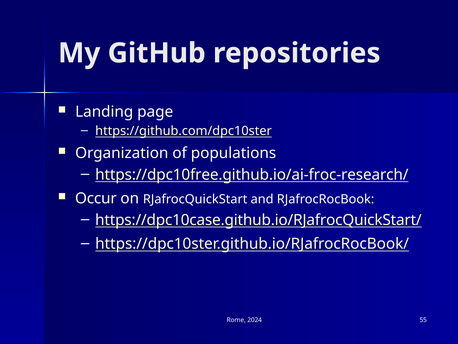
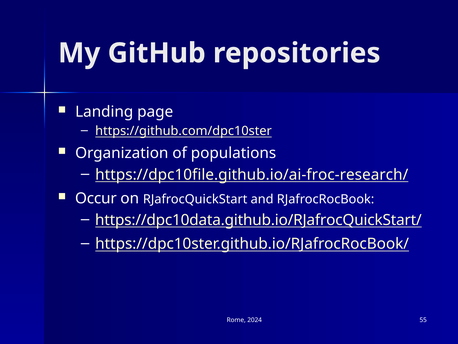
https://dpc10free.github.io/ai-froc-research/: https://dpc10free.github.io/ai-froc-research/ -> https://dpc10file.github.io/ai-froc-research/ (252, 174)
https://dpc10case.github.io/RJafrocQuickStart/: https://dpc10case.github.io/RJafrocQuickStart/ -> https://dpc10data.github.io/RJafrocQuickStart/ (258, 220)
